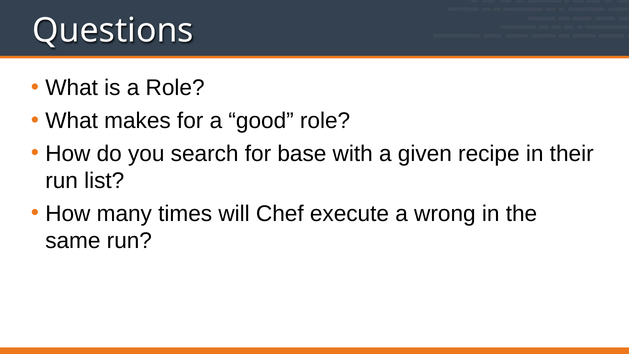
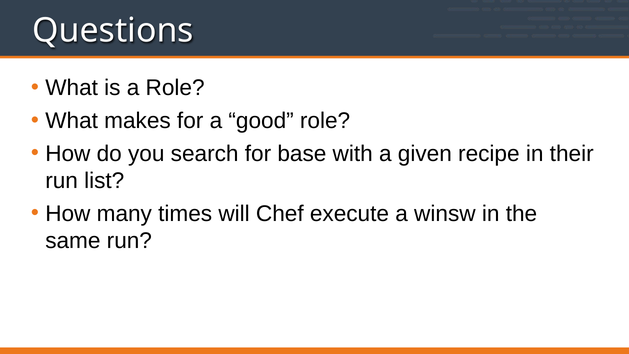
wrong: wrong -> winsw (445, 214)
